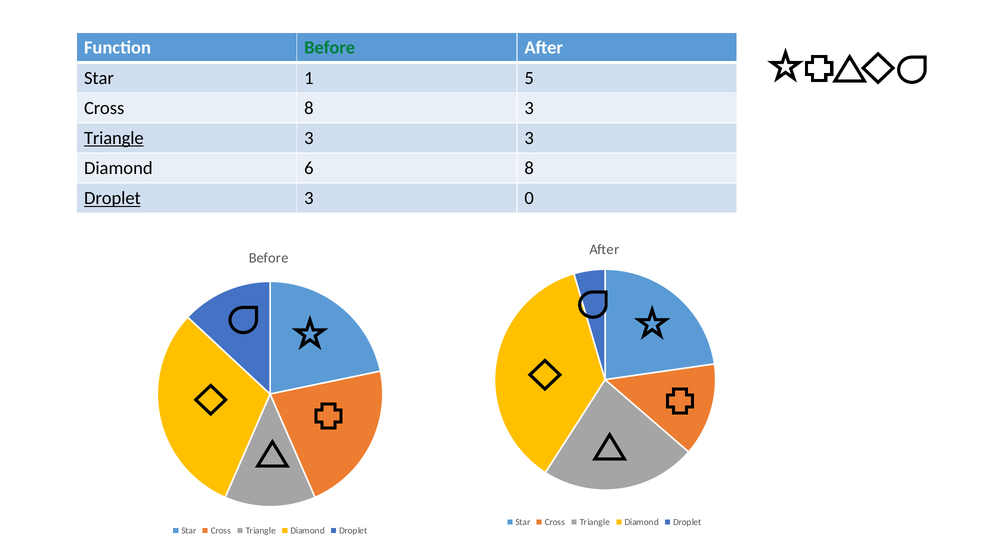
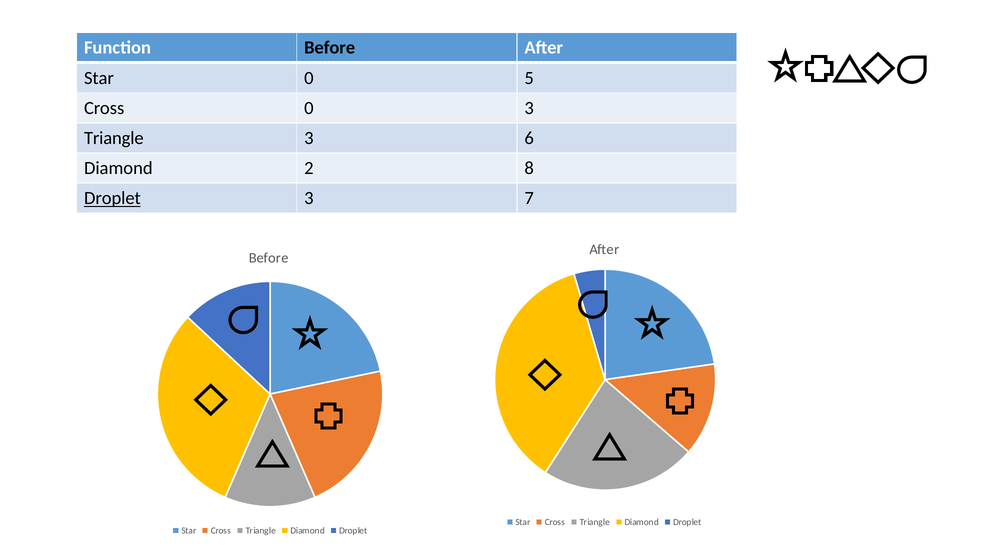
Before colour: green -> black (330, 48)
Star 1: 1 -> 0 (309, 78)
Cross 8: 8 -> 0 (309, 108)
Triangle underline: present -> none (114, 138)
3 3: 3 -> 6 (529, 138)
6: 6 -> 2 (309, 168)
0: 0 -> 7 (529, 198)
